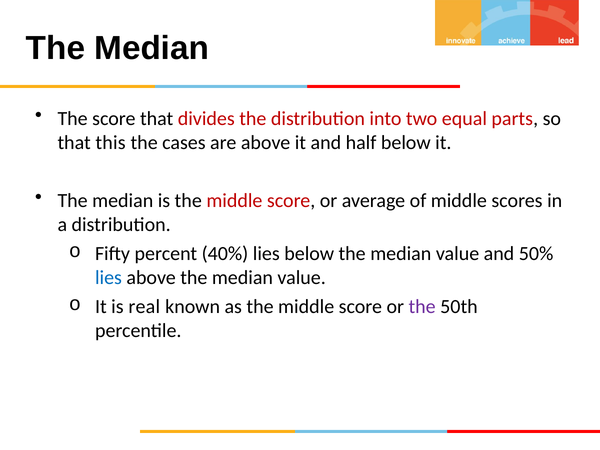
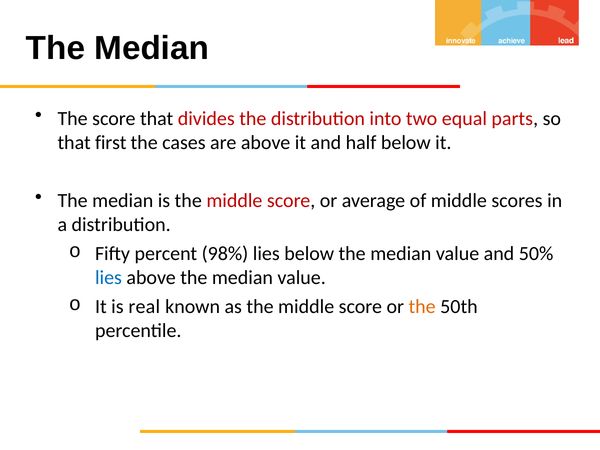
this: this -> first (111, 142)
40%: 40% -> 98% (225, 253)
the colour: purple -> orange (422, 306)
